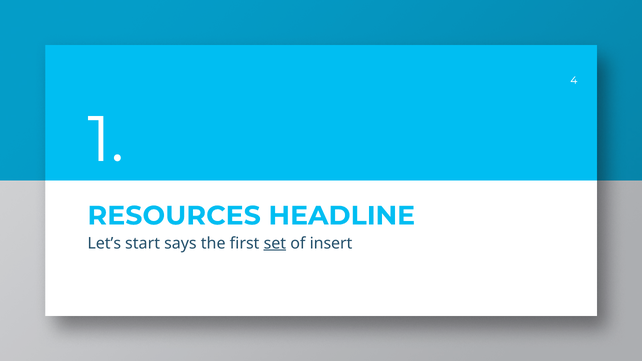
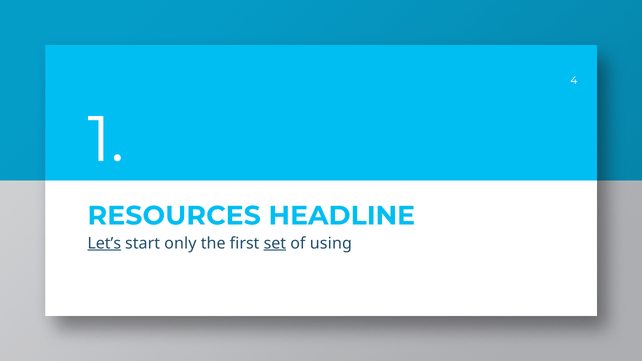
Let’s underline: none -> present (104, 243)
says: says -> only (180, 243)
insert: insert -> using (331, 243)
